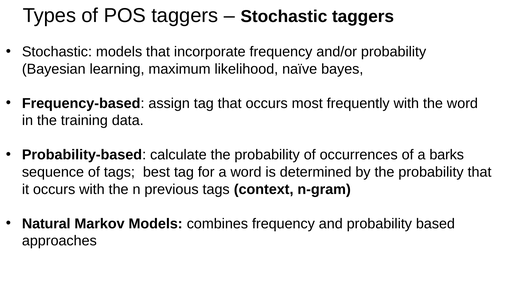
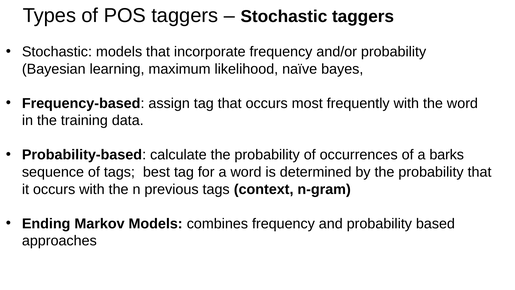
Natural: Natural -> Ending (46, 223)
